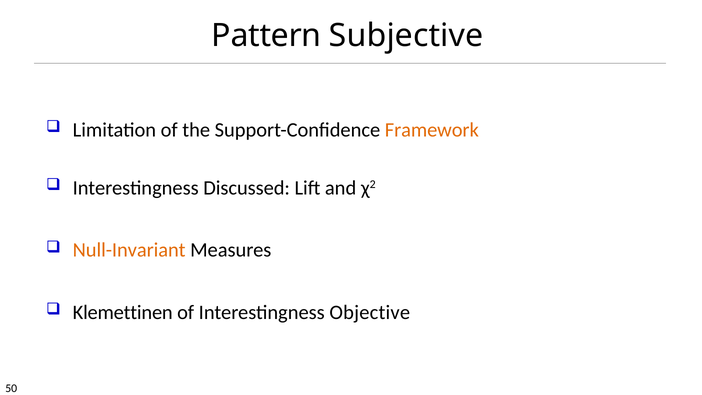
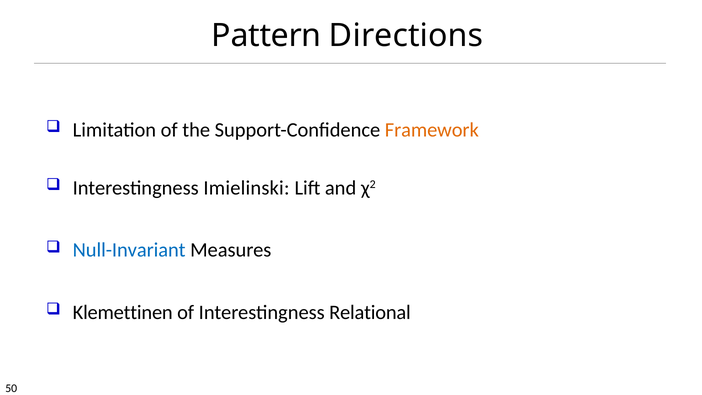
Subjective: Subjective -> Directions (406, 35)
Discussed: Discussed -> Imielinski (246, 188)
Null-Invariant colour: orange -> blue (129, 250)
Objective: Objective -> Relational (370, 312)
